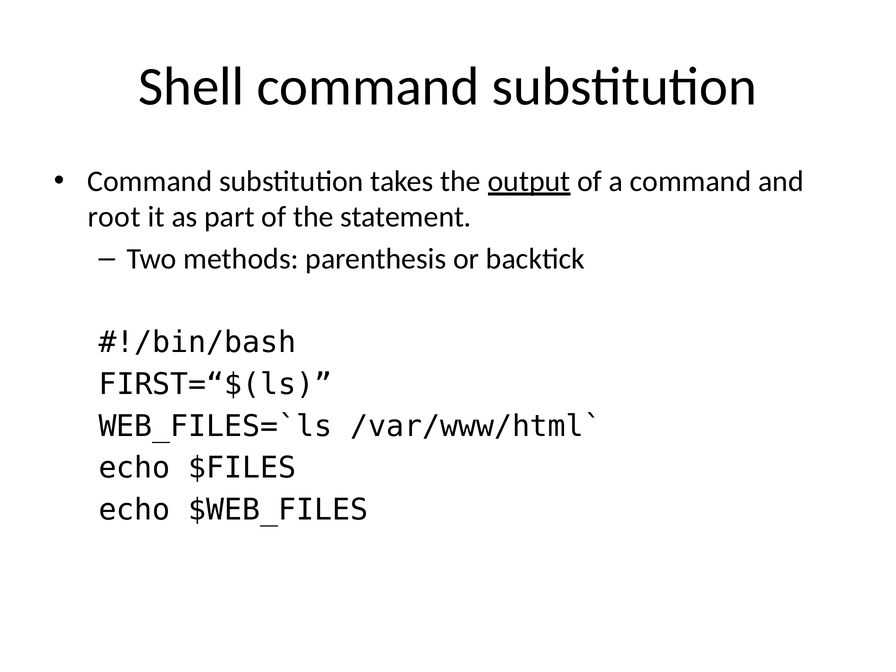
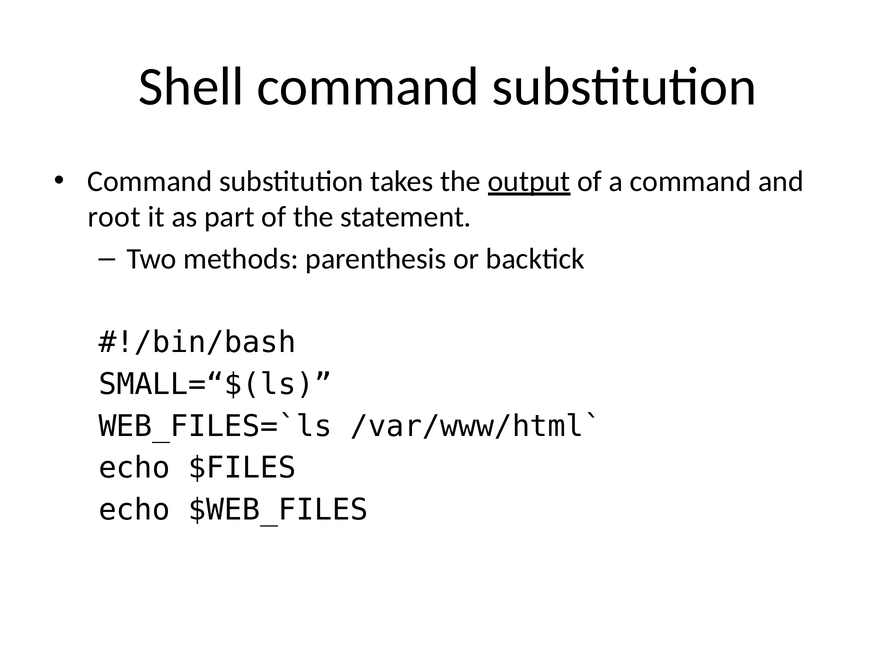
FIRST=“$(ls: FIRST=“$(ls -> SMALL=“$(ls (215, 384)
